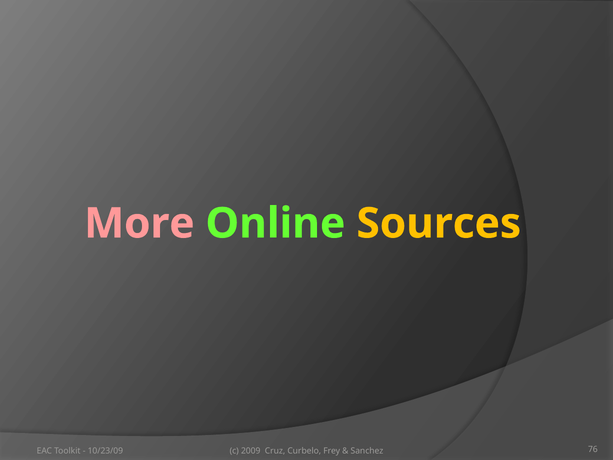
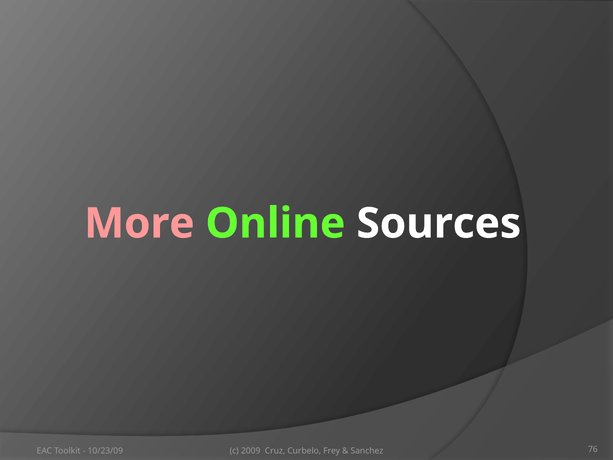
Sources colour: yellow -> white (439, 223)
